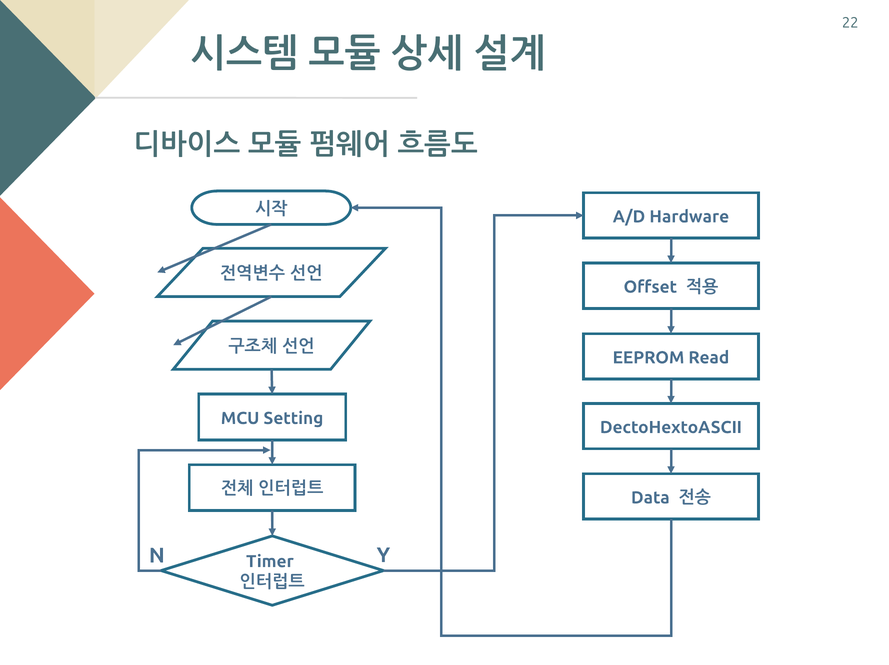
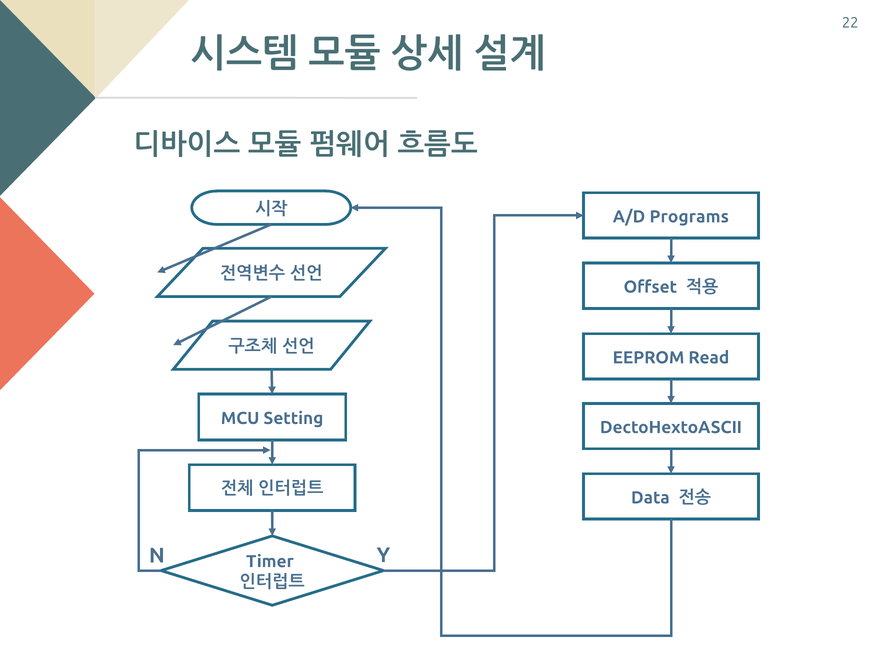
Hardware: Hardware -> Programs (689, 217)
